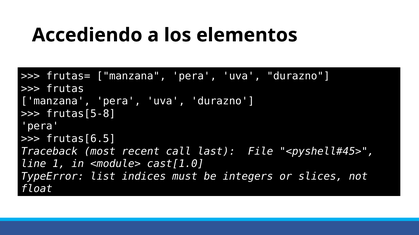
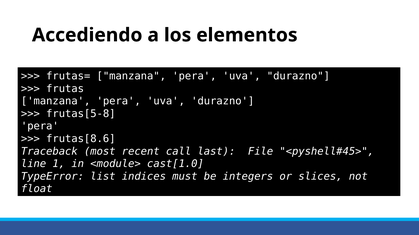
frutas[6.5: frutas[6.5 -> frutas[8.6 (81, 139)
